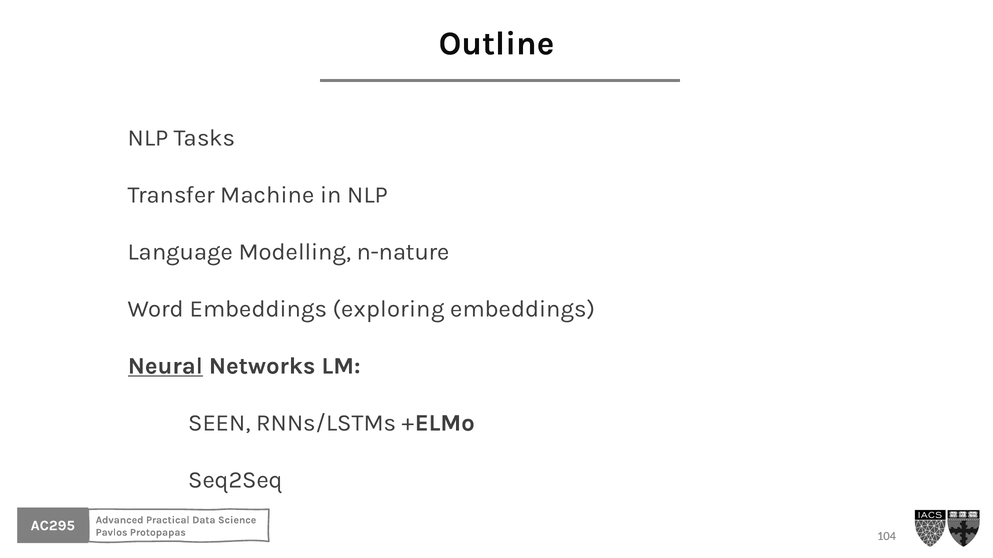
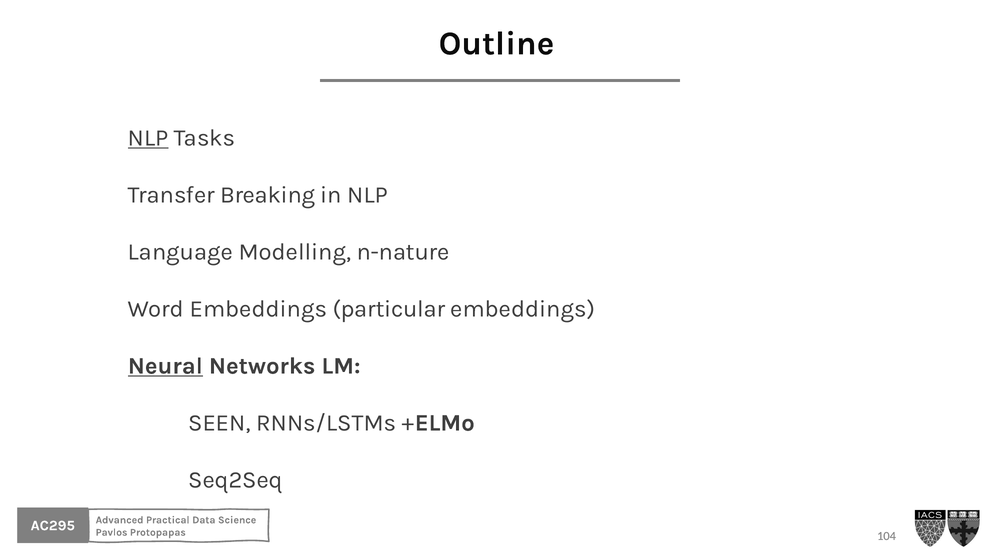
NLP underline: none -> present (148, 138)
Machine: Machine -> Breaking (268, 195)
exploring: exploring -> particular (389, 309)
